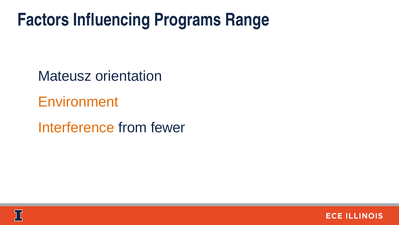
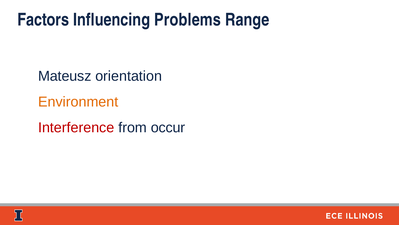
Programs: Programs -> Problems (188, 20)
Interference colour: orange -> red (76, 127)
fewer: fewer -> occur (168, 127)
